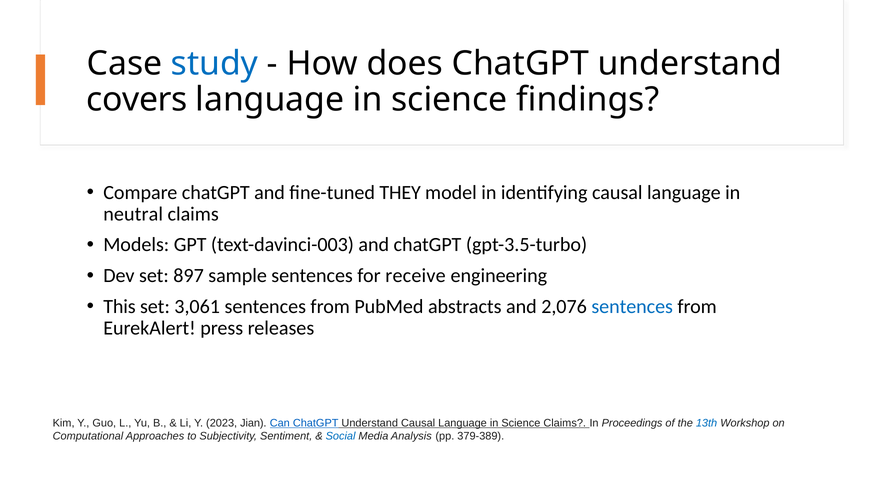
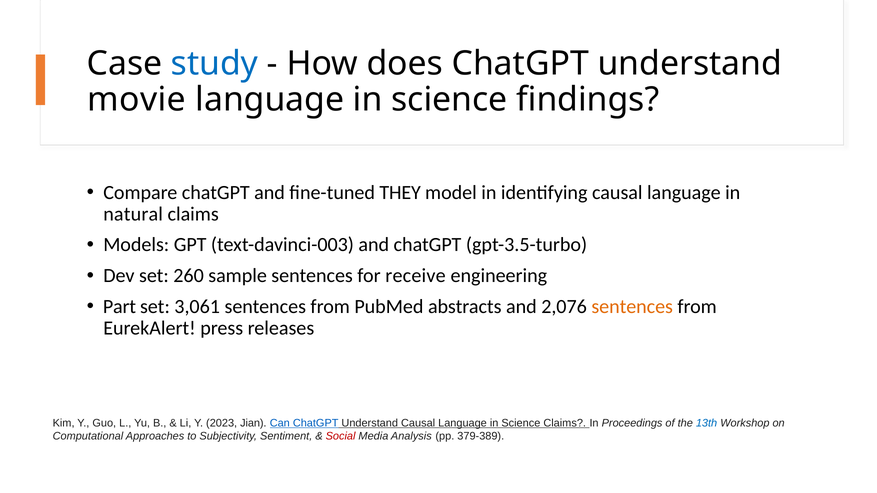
covers: covers -> movie (137, 100)
neutral: neutral -> natural (133, 214)
897: 897 -> 260 (189, 276)
This: This -> Part (119, 307)
sentences colour: blue -> orange (632, 307)
Social colour: blue -> red (341, 437)
